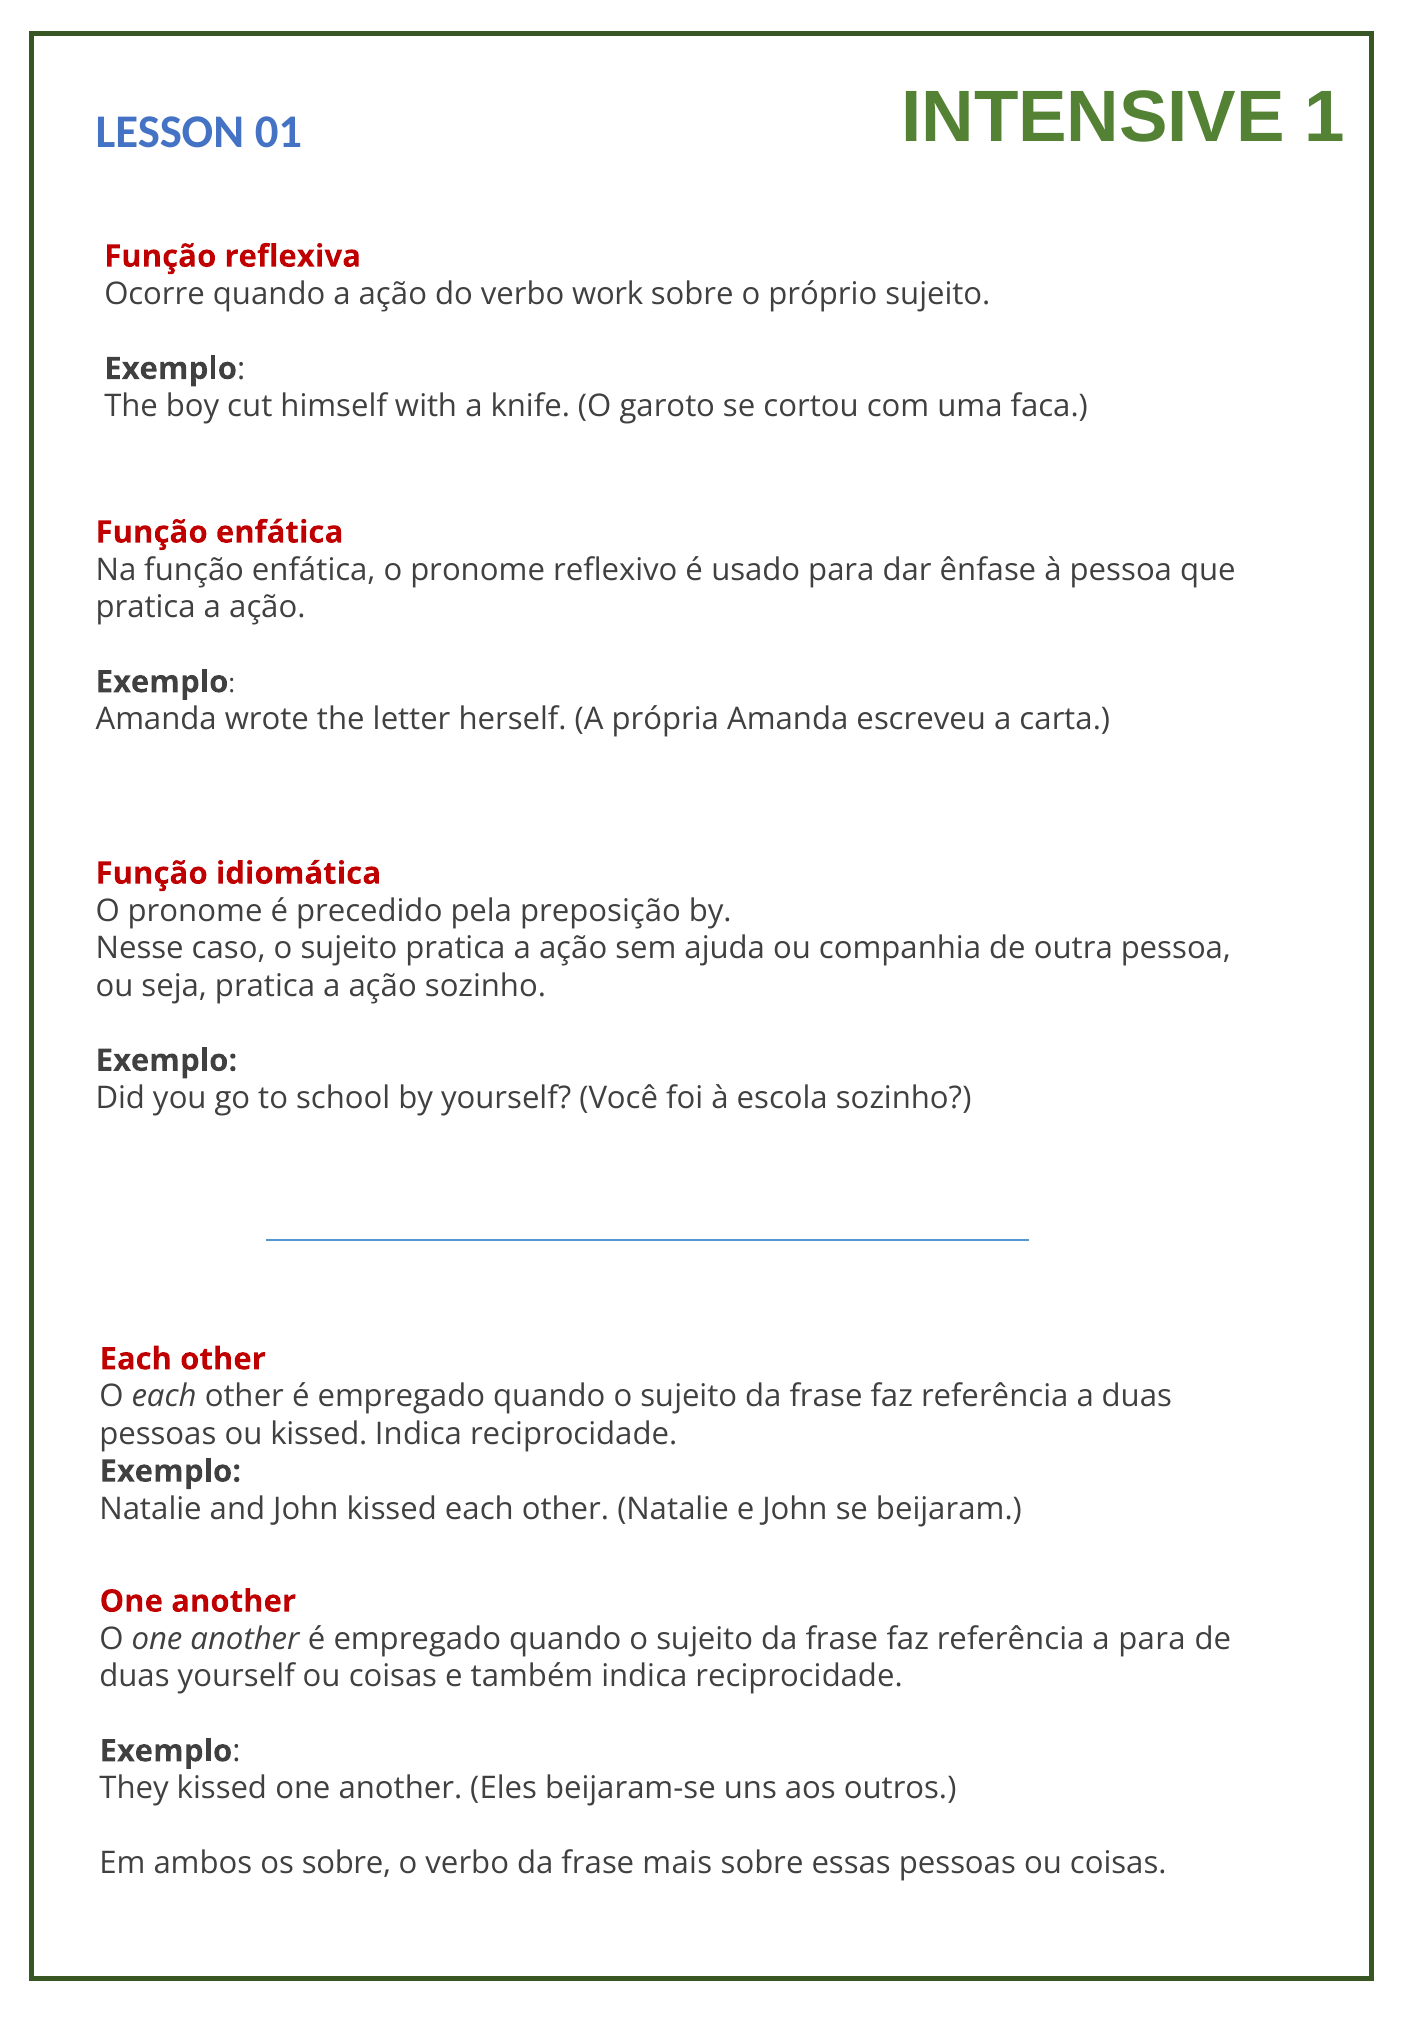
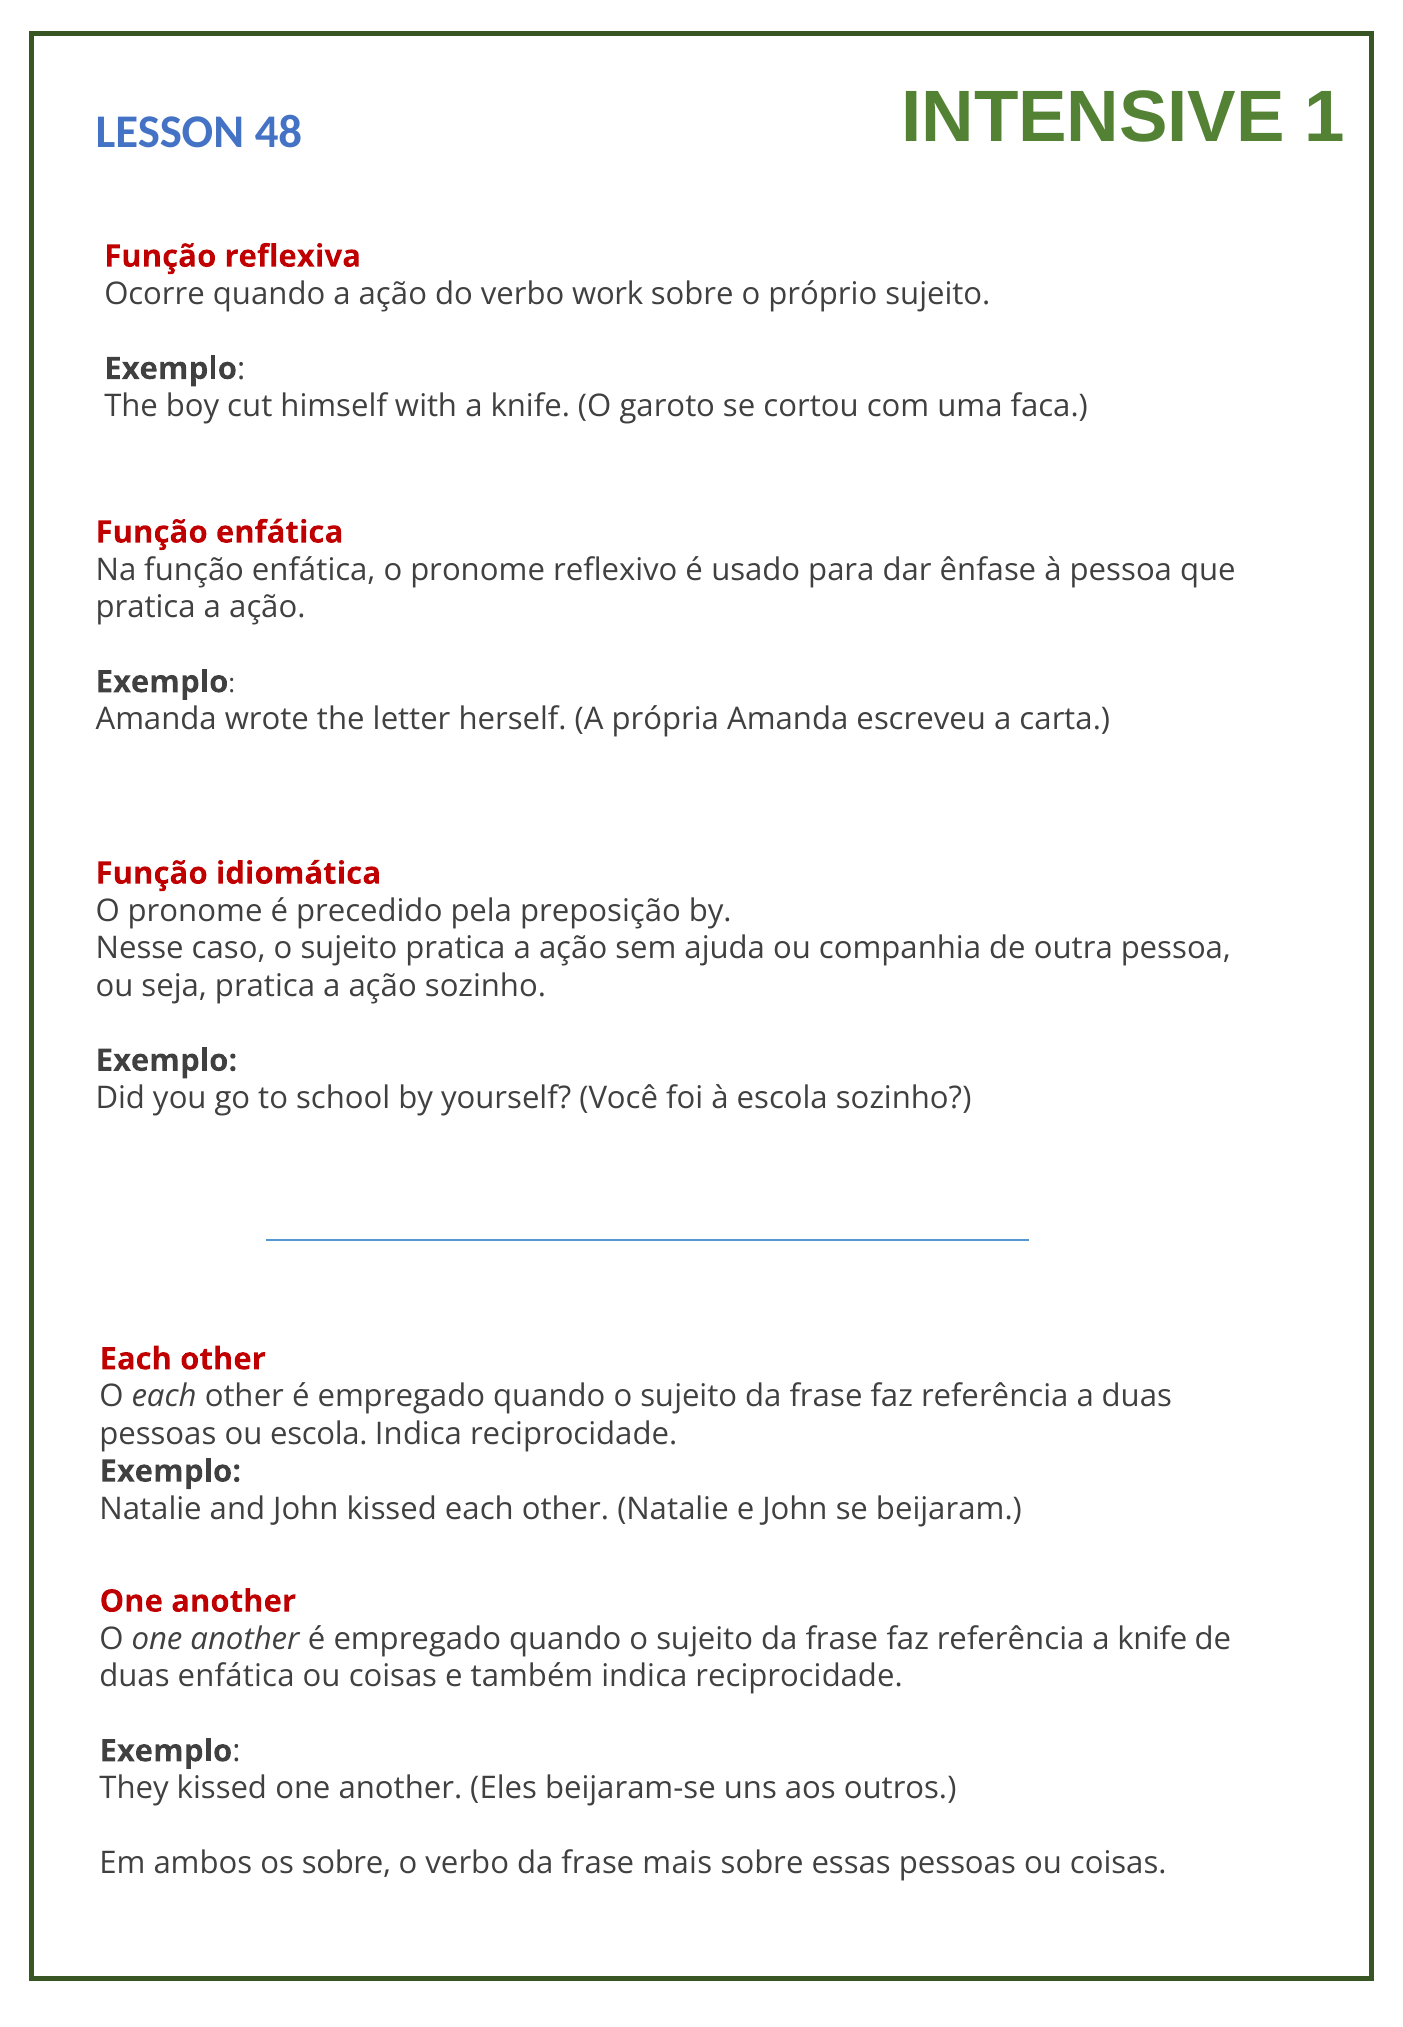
01: 01 -> 48 (278, 132)
ou kissed: kissed -> escola (319, 1434)
referência a para: para -> knife (1152, 1638)
duas yourself: yourself -> enfática (236, 1676)
